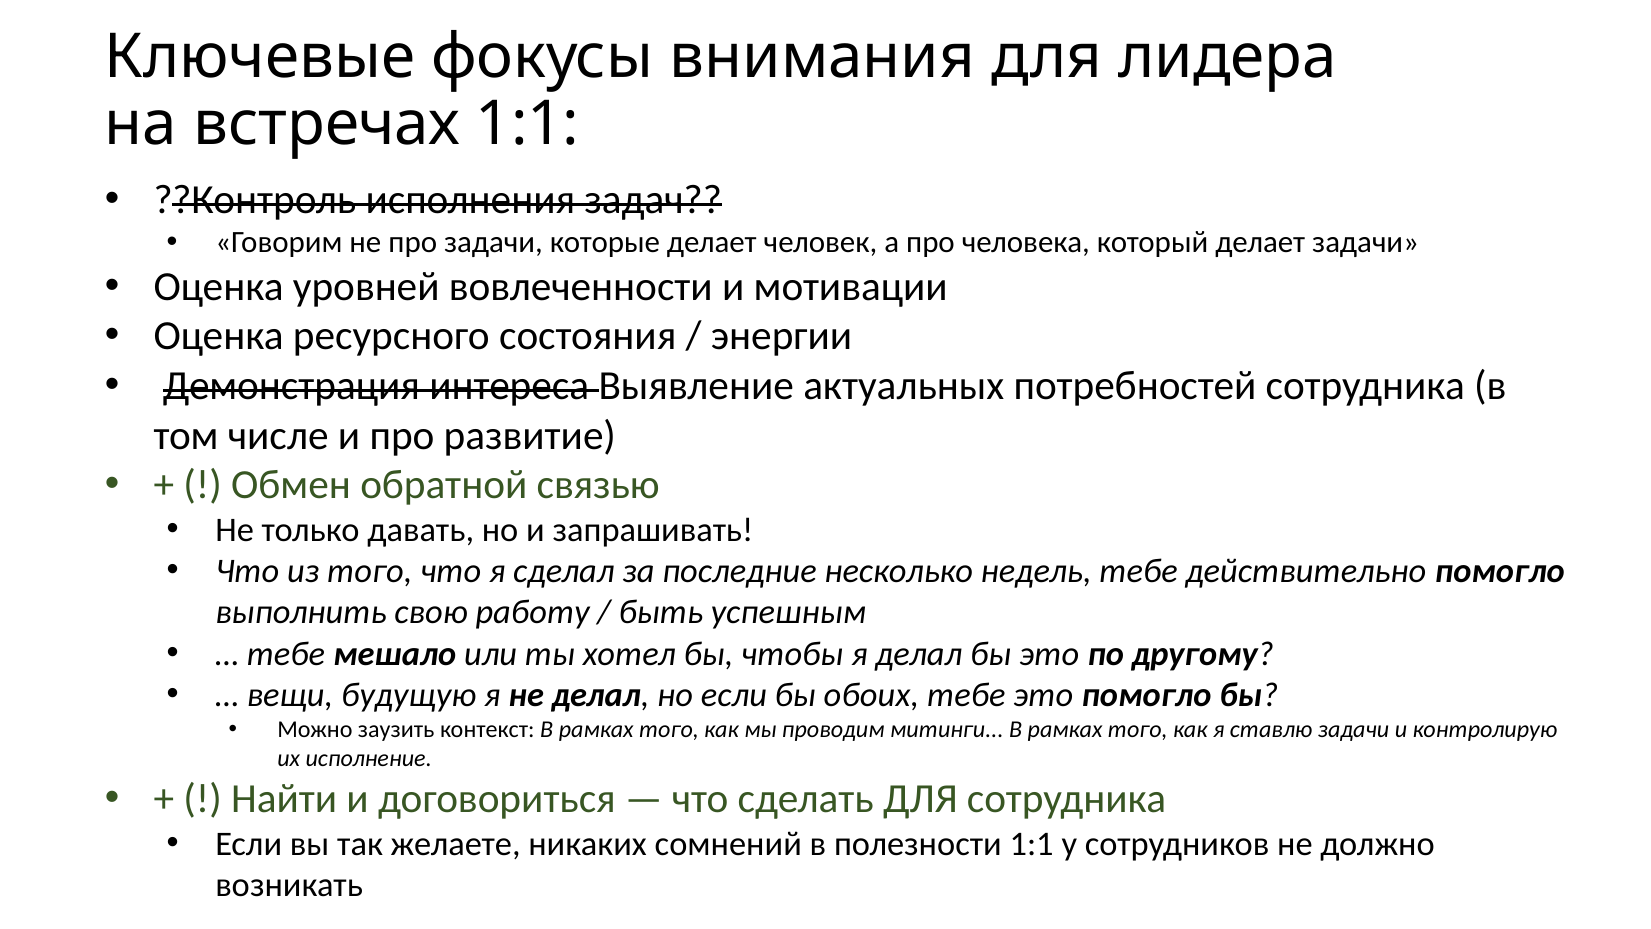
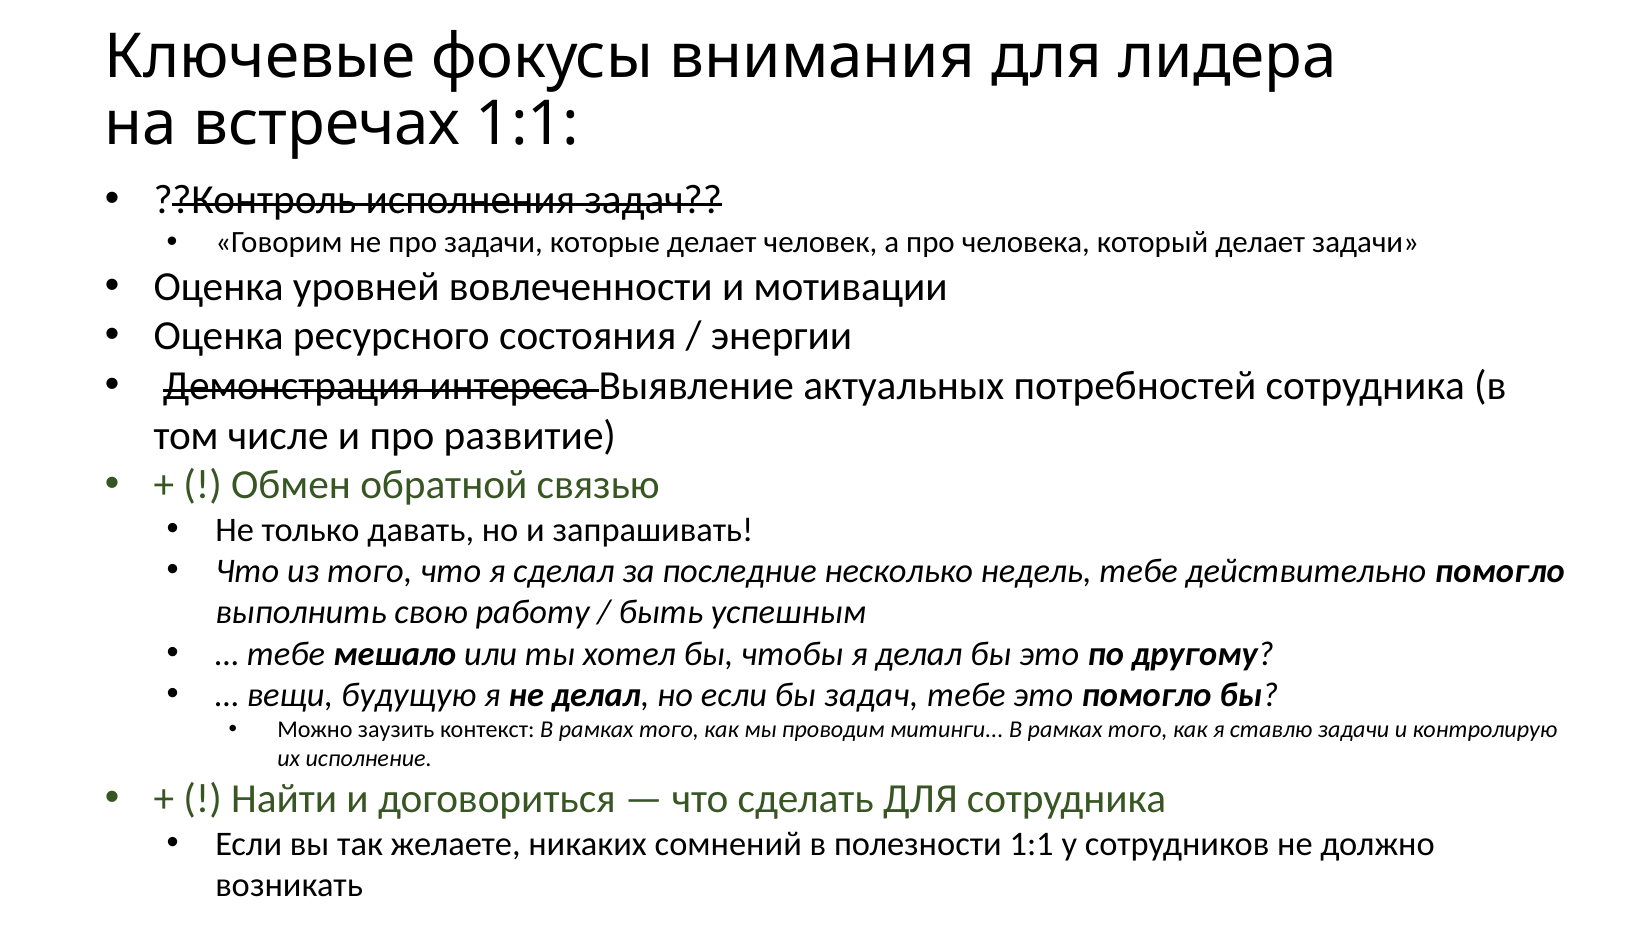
бы обоих: обоих -> задач (871, 695)
